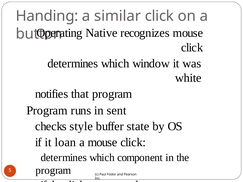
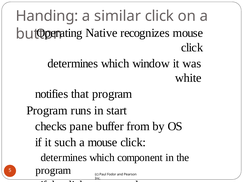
sent: sent -> start (117, 111)
style: style -> pane (81, 127)
state: state -> from (138, 127)
loan: loan -> such (66, 142)
